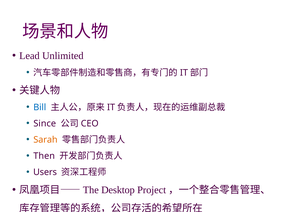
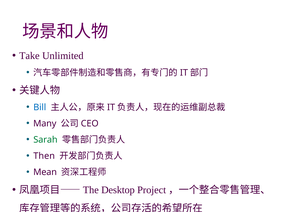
Lead: Lead -> Take (29, 56)
Since: Since -> Many (45, 123)
Sarah colour: orange -> green (45, 139)
Users: Users -> Mean (45, 172)
